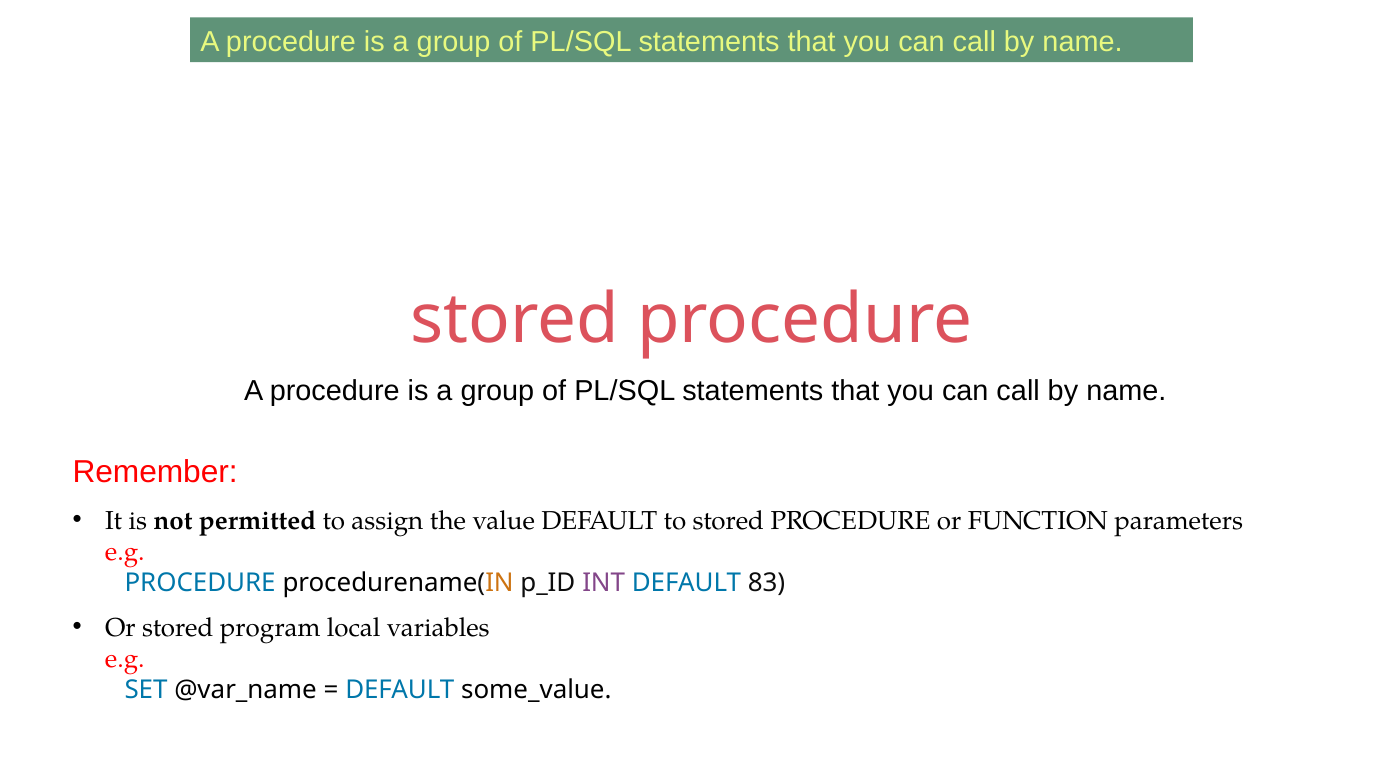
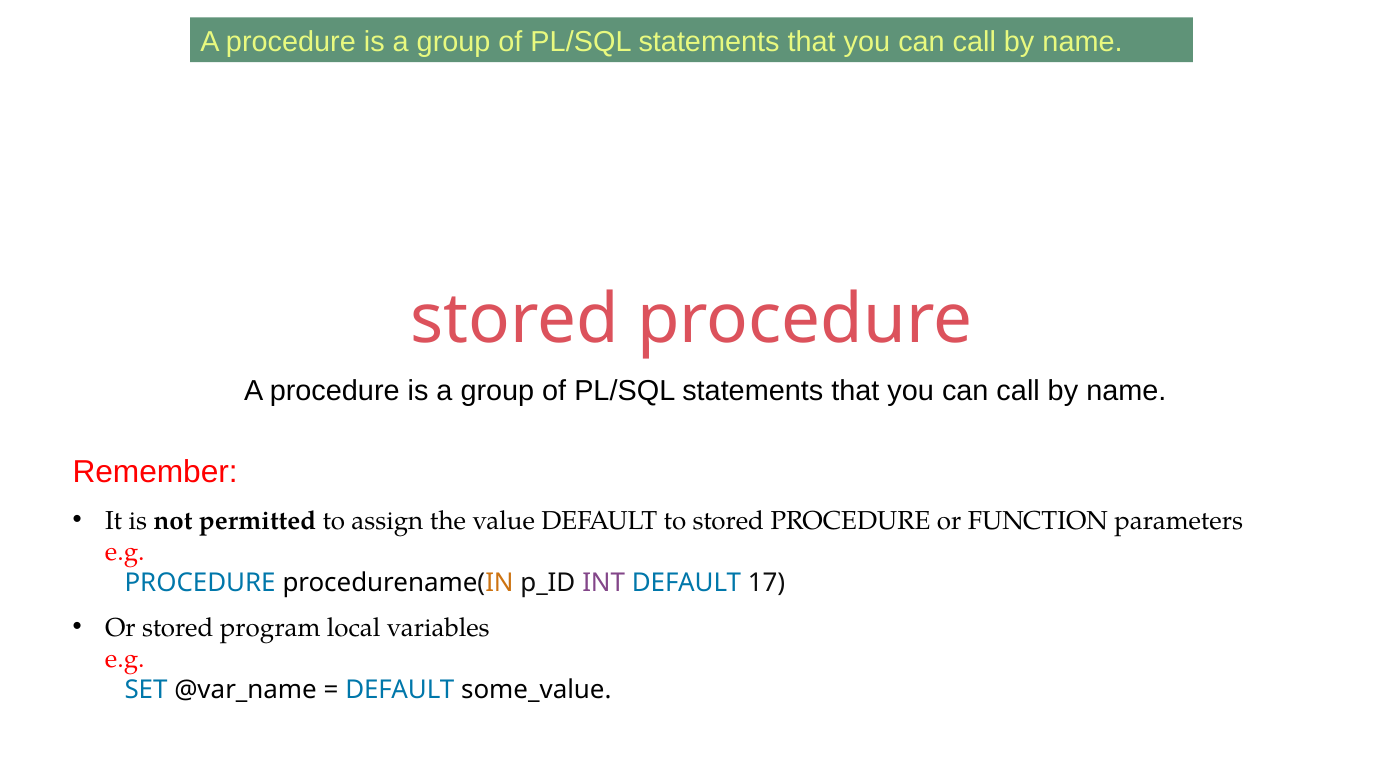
83: 83 -> 17 (767, 583)
